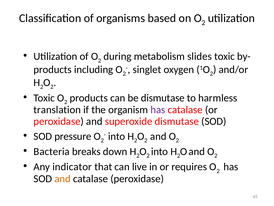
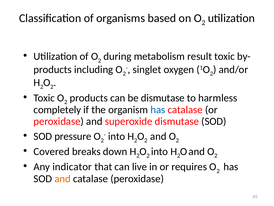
slides: slides -> result (200, 56)
translation: translation -> completely (57, 110)
has colour: purple -> blue (158, 110)
Bacteria: Bacteria -> Covered (52, 151)
